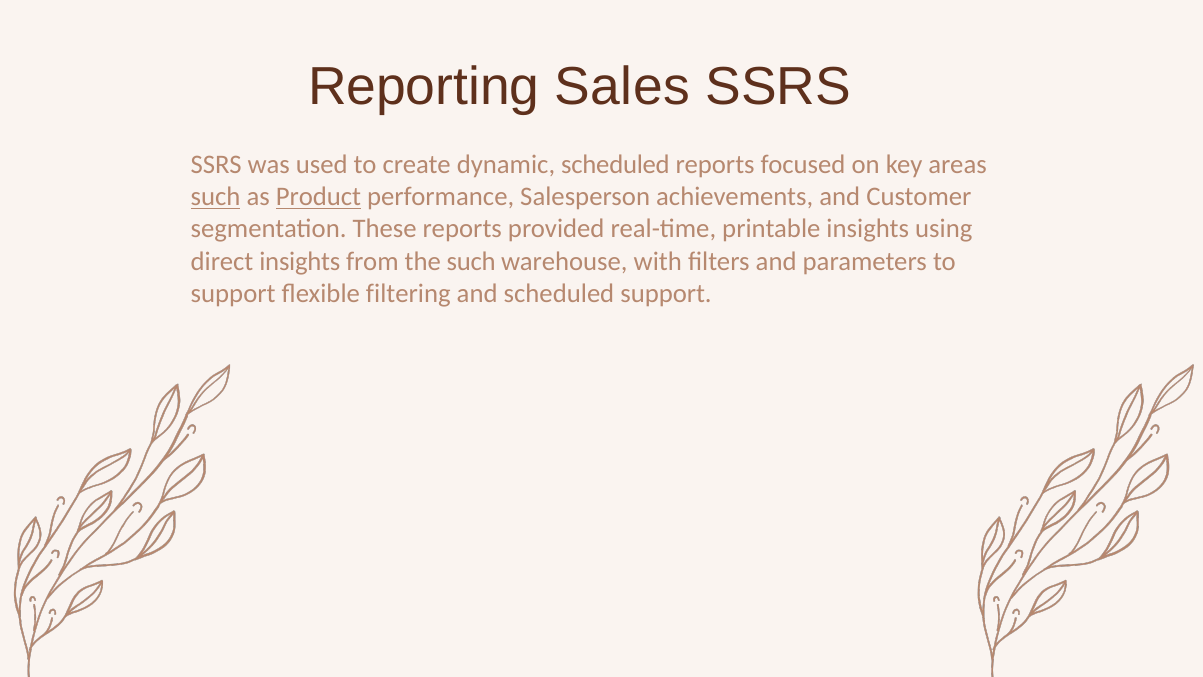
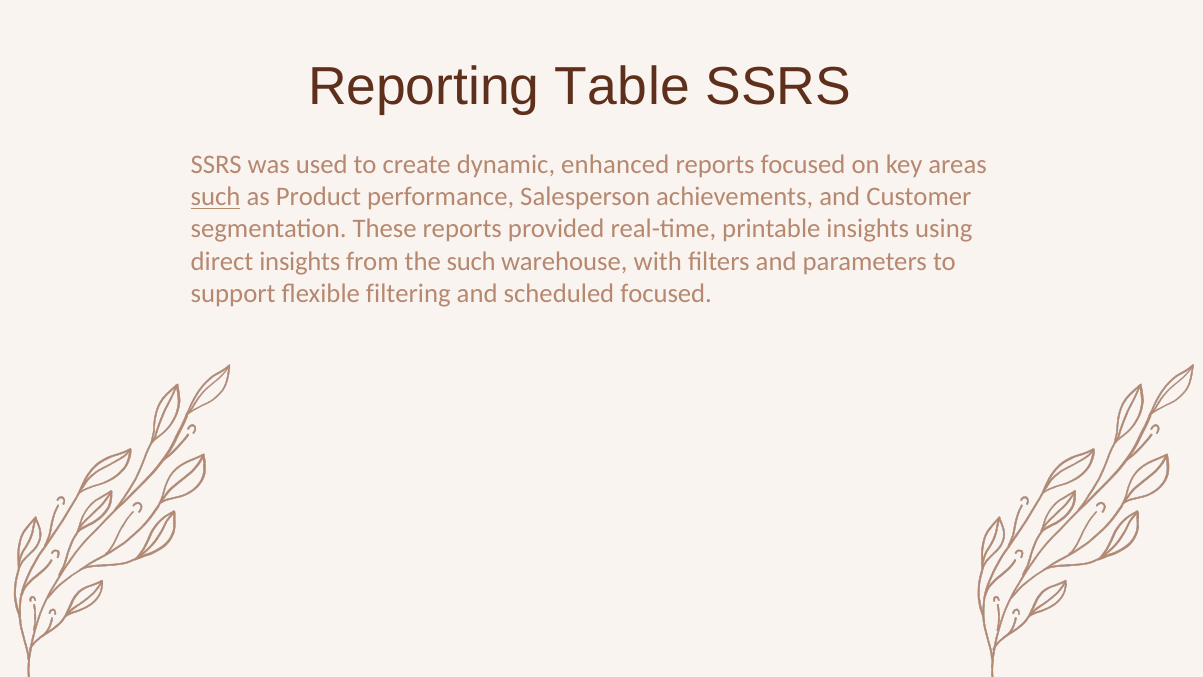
Sales: Sales -> Table (622, 87)
dynamic scheduled: scheduled -> enhanced (615, 165)
Product underline: present -> none (318, 197)
scheduled support: support -> focused (666, 293)
